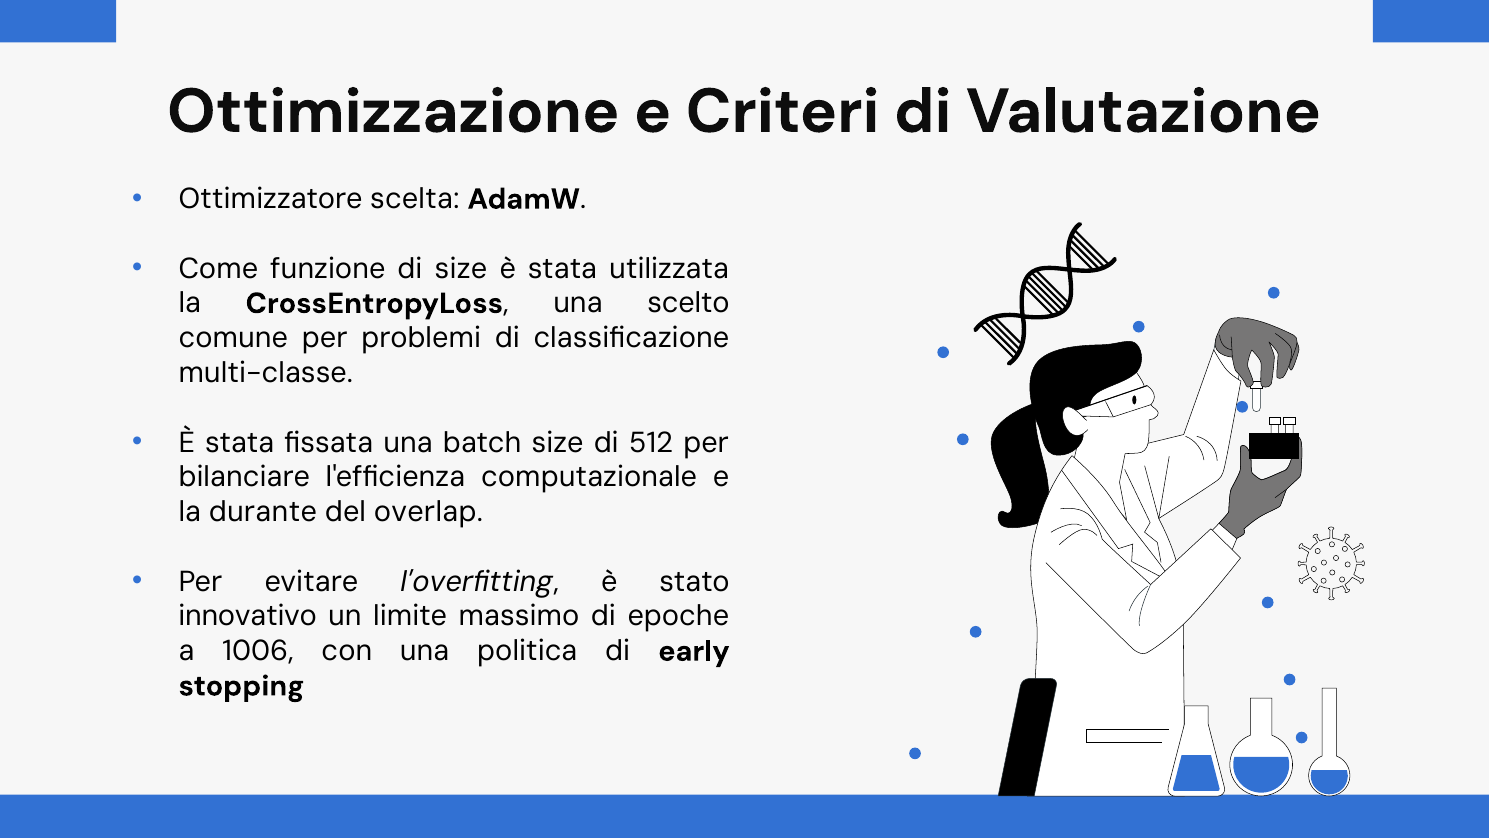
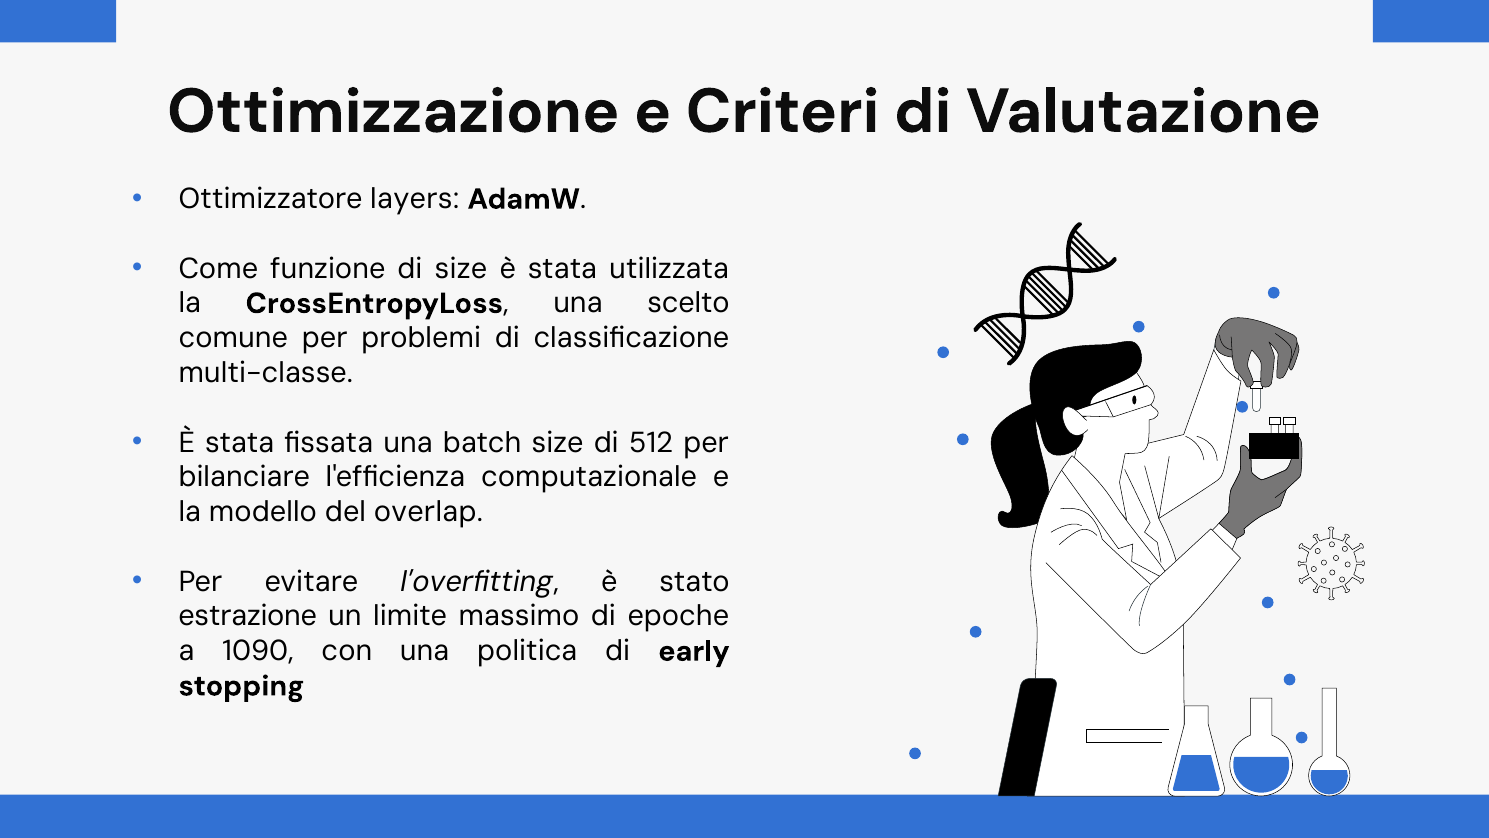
scelta: scelta -> layers (415, 199)
durante: durante -> modello (263, 512)
innovativo: innovativo -> estrazione (248, 616)
1006: 1006 -> 1090 (258, 651)
